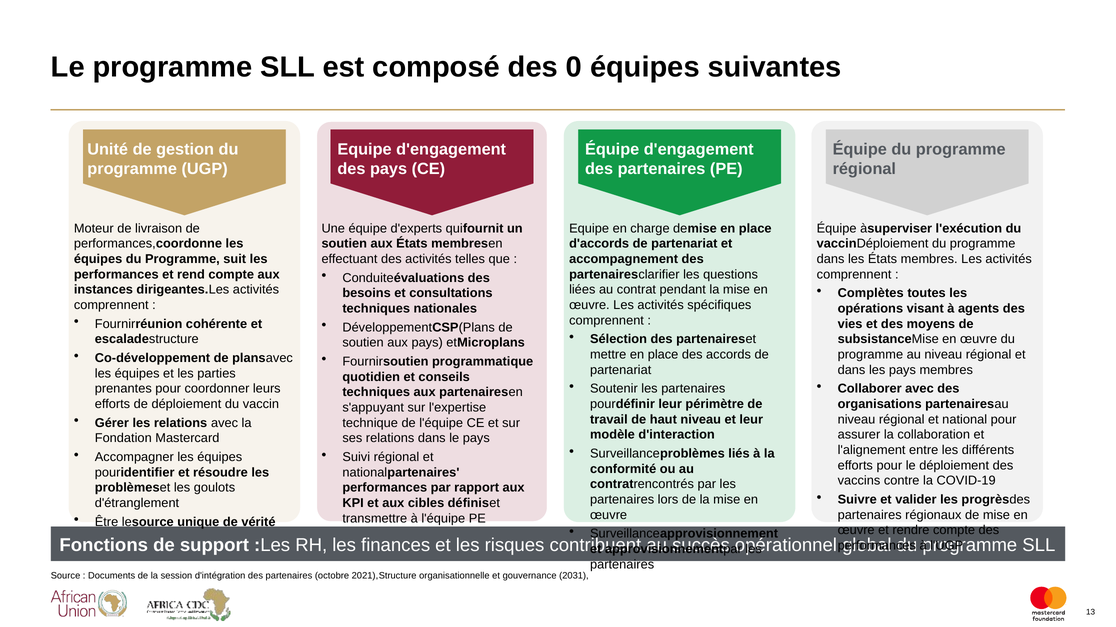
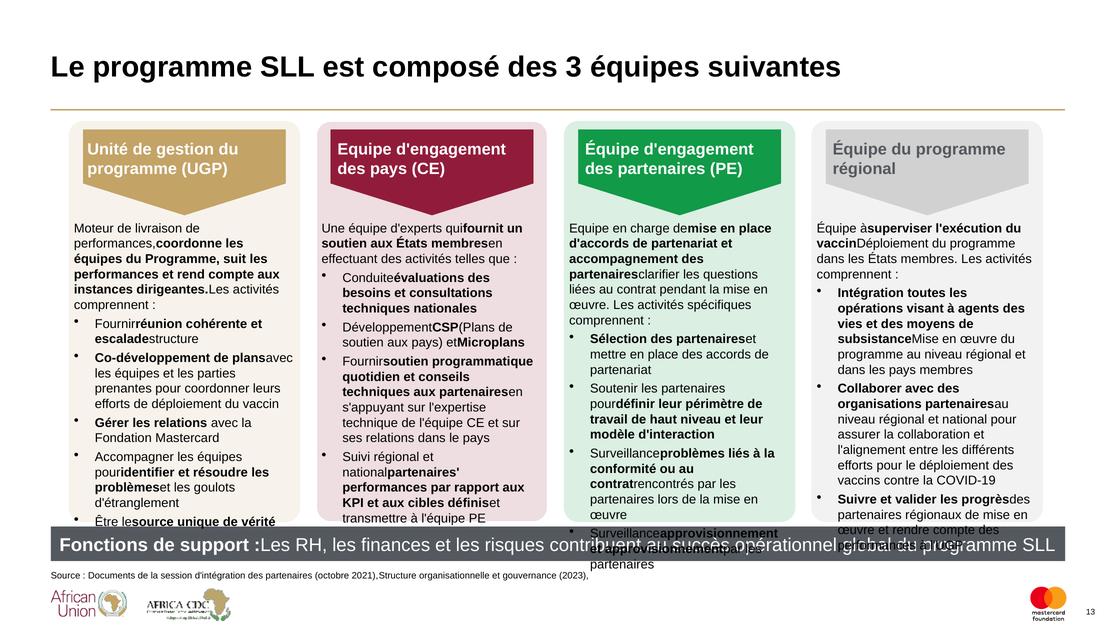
0: 0 -> 3 (574, 67)
Complètes: Complètes -> Intégration (871, 294)
2031: 2031 -> 2023 (574, 576)
